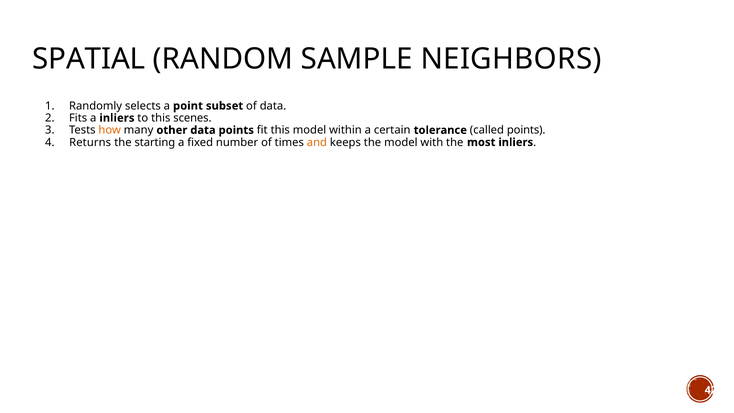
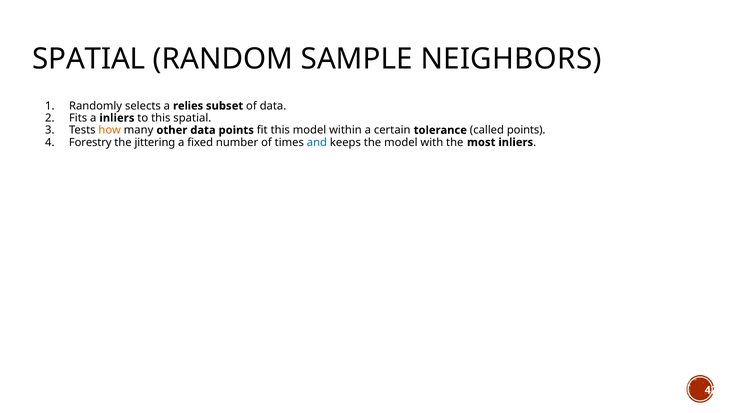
point: point -> relies (188, 106)
this scenes: scenes -> spatial (192, 118)
Returns: Returns -> Forestry (90, 142)
starting: starting -> jittering (155, 142)
and colour: orange -> blue (317, 142)
